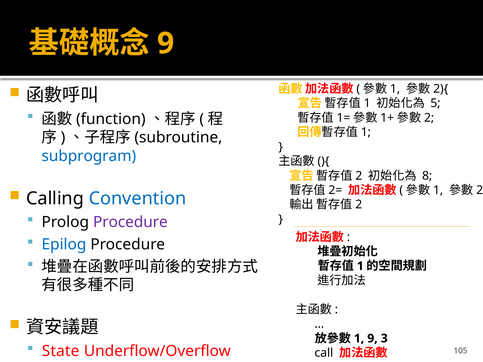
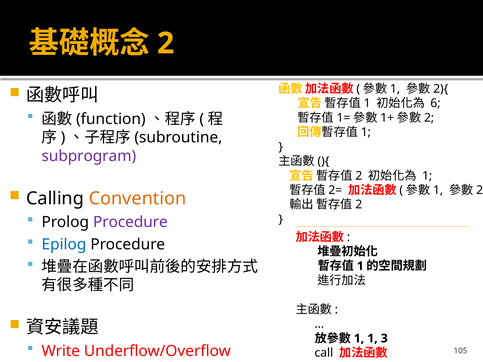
9: 9 -> 2 (166, 43)
5: 5 -> 6 (435, 103)
subprogram colour: blue -> purple (89, 156)
8: 8 -> 1 (427, 176)
Convention colour: blue -> orange (137, 199)
9: 9 -> 1 (372, 339)
State: State -> Write (61, 351)
